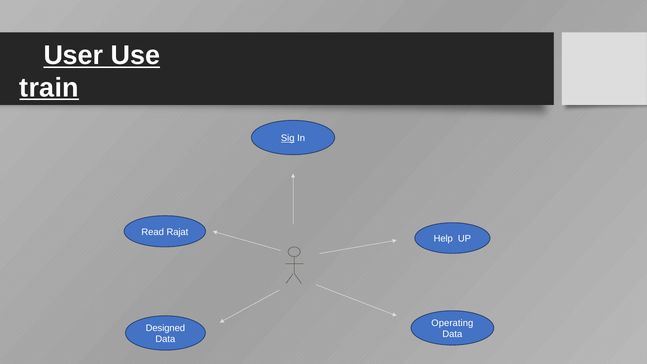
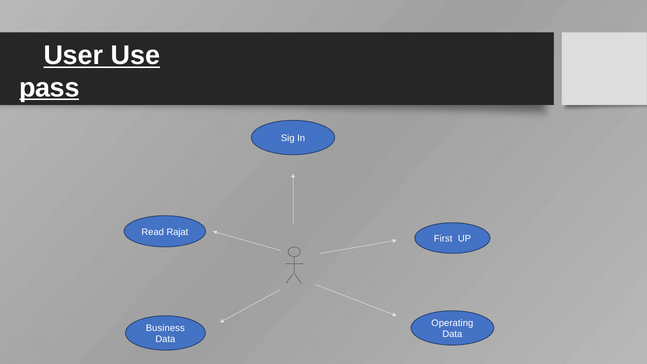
train: train -> pass (49, 88)
Sig underline: present -> none (288, 138)
Help: Help -> First (443, 239)
Designed: Designed -> Business (165, 328)
